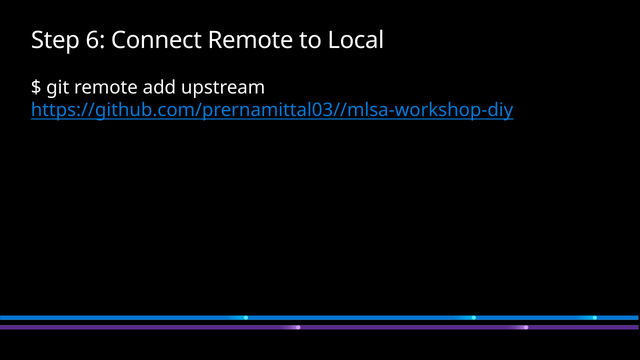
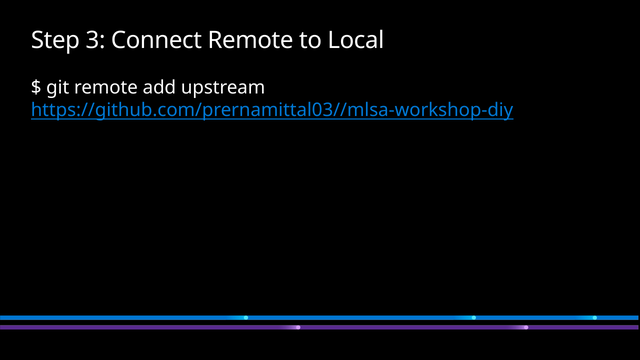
6: 6 -> 3 (96, 40)
